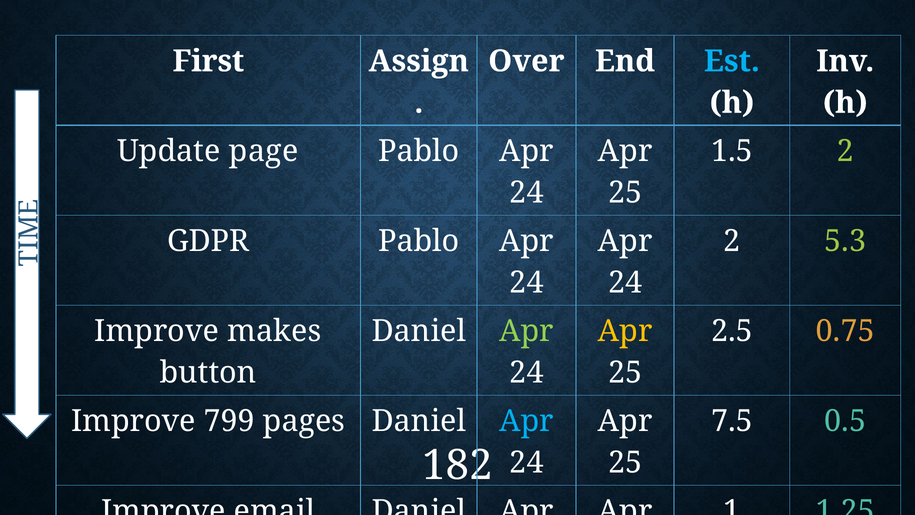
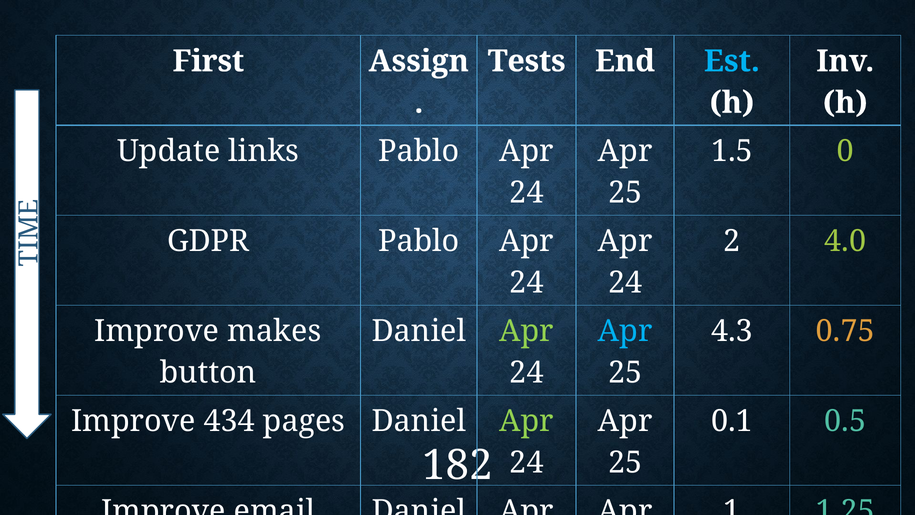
Over: Over -> Tests (527, 61)
Update page: page -> links (264, 151)
1.5 2: 2 -> 0 (845, 151)
5.3: 5.3 -> 4.0 (845, 241)
Apr colour: yellow -> light blue (625, 331)
2.5: 2.5 -> 4.3 (732, 331)
799: 799 -> 434 (229, 421)
Apr colour: light blue -> light green (527, 421)
7.5: 7.5 -> 0.1 (732, 421)
